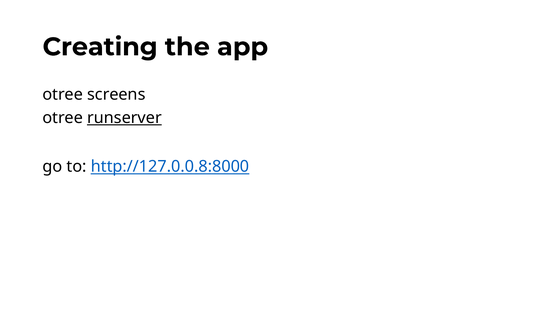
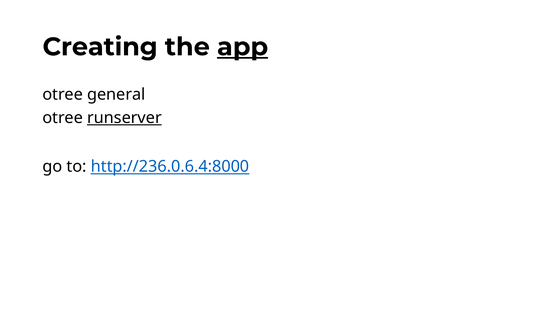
app underline: none -> present (243, 47)
screens: screens -> general (116, 94)
http://127.0.0.8:8000: http://127.0.0.8:8000 -> http://236.0.6.4:8000 (170, 166)
